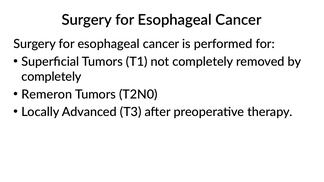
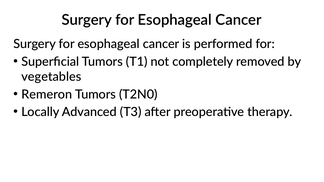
completely: completely -> vegetables (51, 77)
